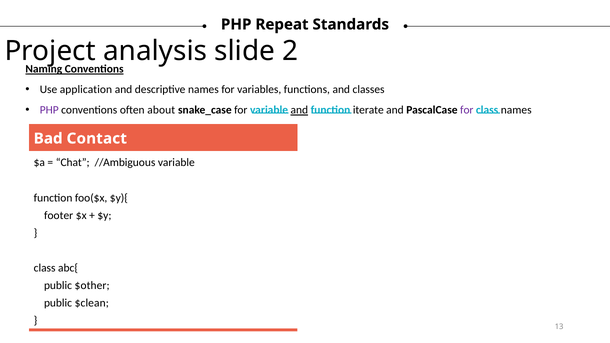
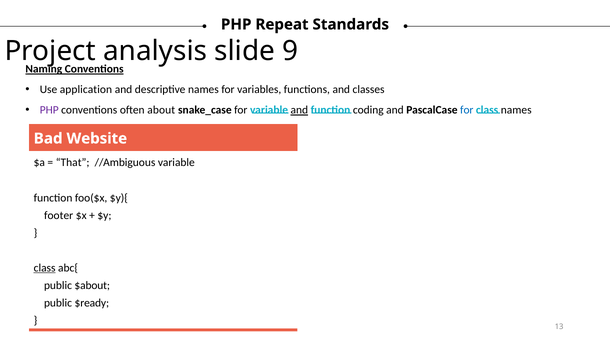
2: 2 -> 9 (290, 51)
iterate: iterate -> coding (368, 110)
for colour: purple -> blue (467, 110)
Contact: Contact -> Website (97, 139)
Chat: Chat -> That (73, 163)
class underline: none -> present (45, 268)
$other: $other -> $about (92, 286)
$clean: $clean -> $ready (92, 303)
